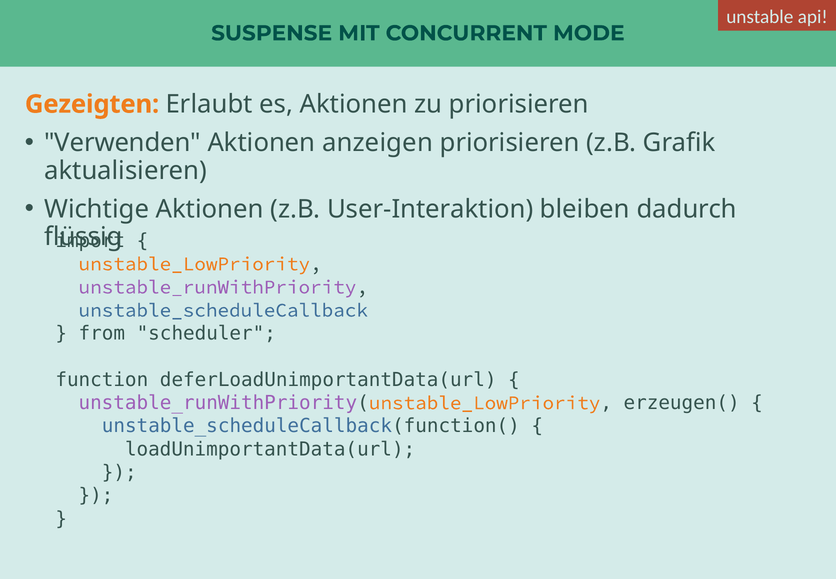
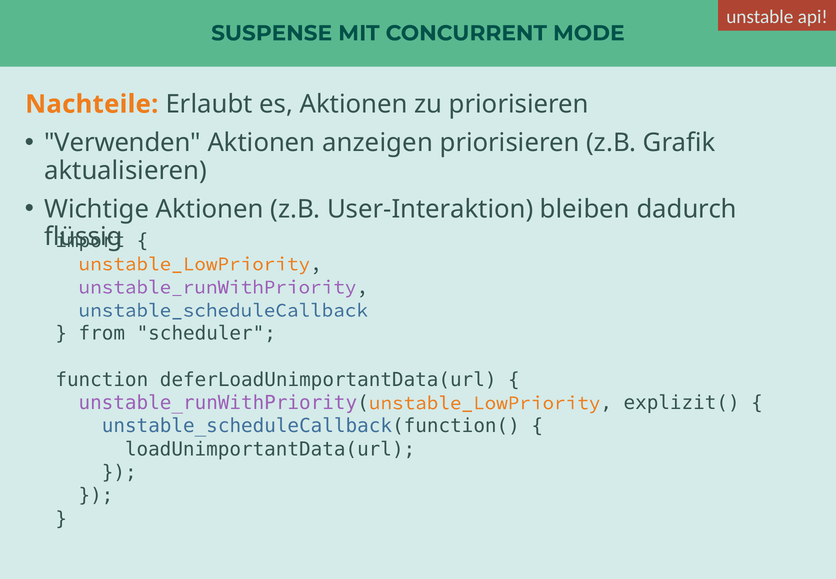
Gezeigten: Gezeigten -> Nachteile (92, 104)
erzeugen(: erzeugen( -> explizit( (682, 403)
